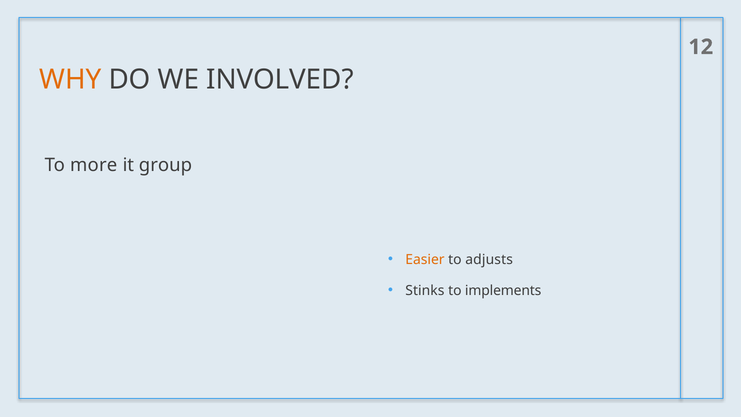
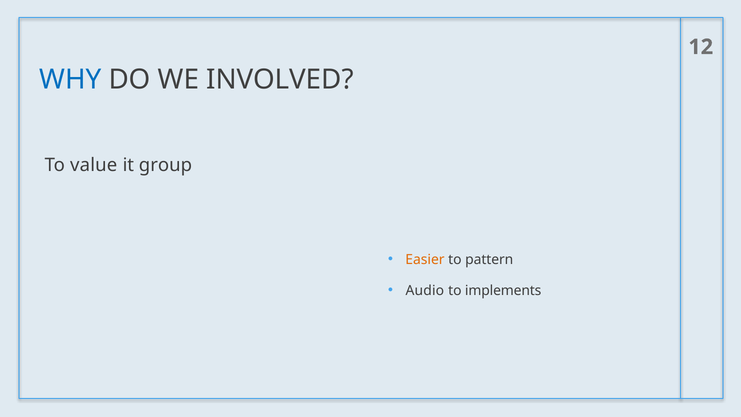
WHY colour: orange -> blue (70, 80)
more: more -> value (94, 165)
adjusts: adjusts -> pattern (489, 259)
Stinks: Stinks -> Audio (425, 290)
